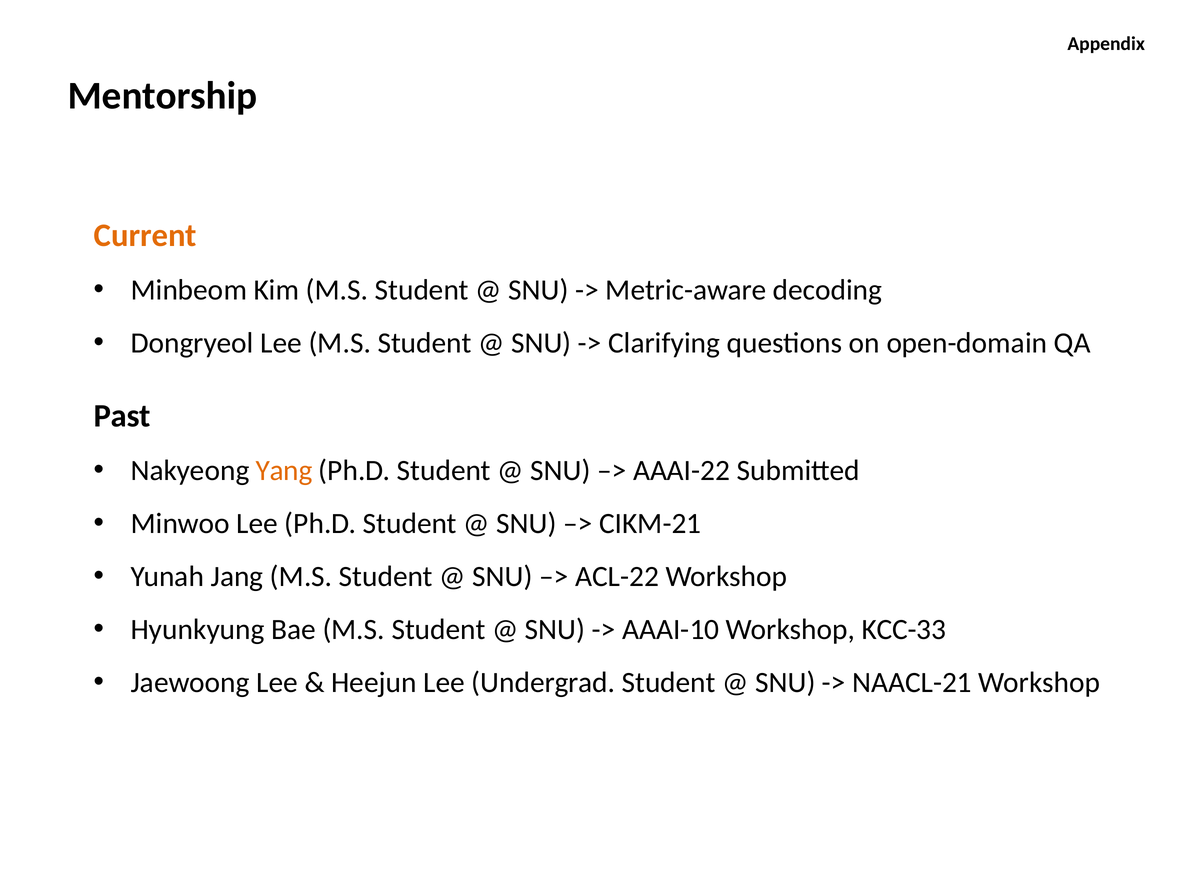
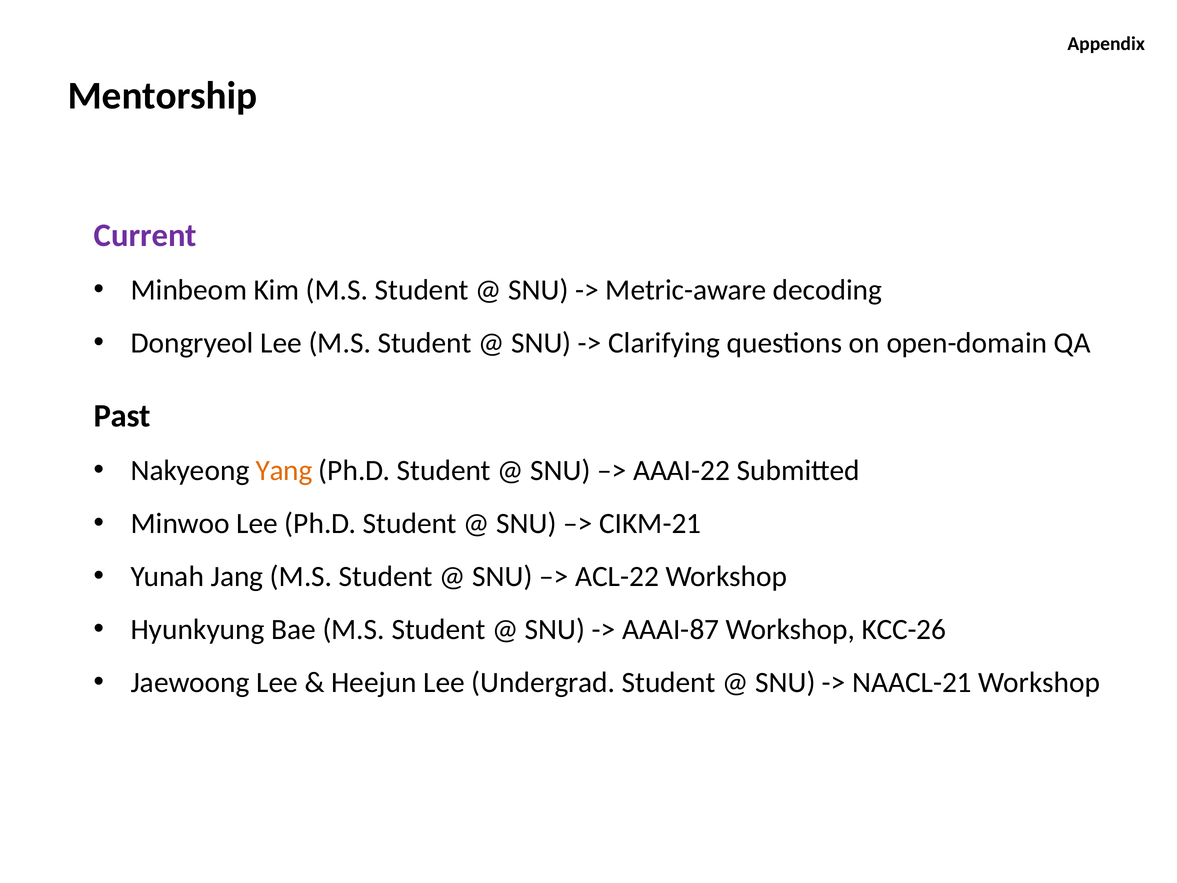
Current colour: orange -> purple (145, 235)
AAAI-10: AAAI-10 -> AAAI-87 (671, 629)
KCC-33: KCC-33 -> KCC-26 (904, 629)
